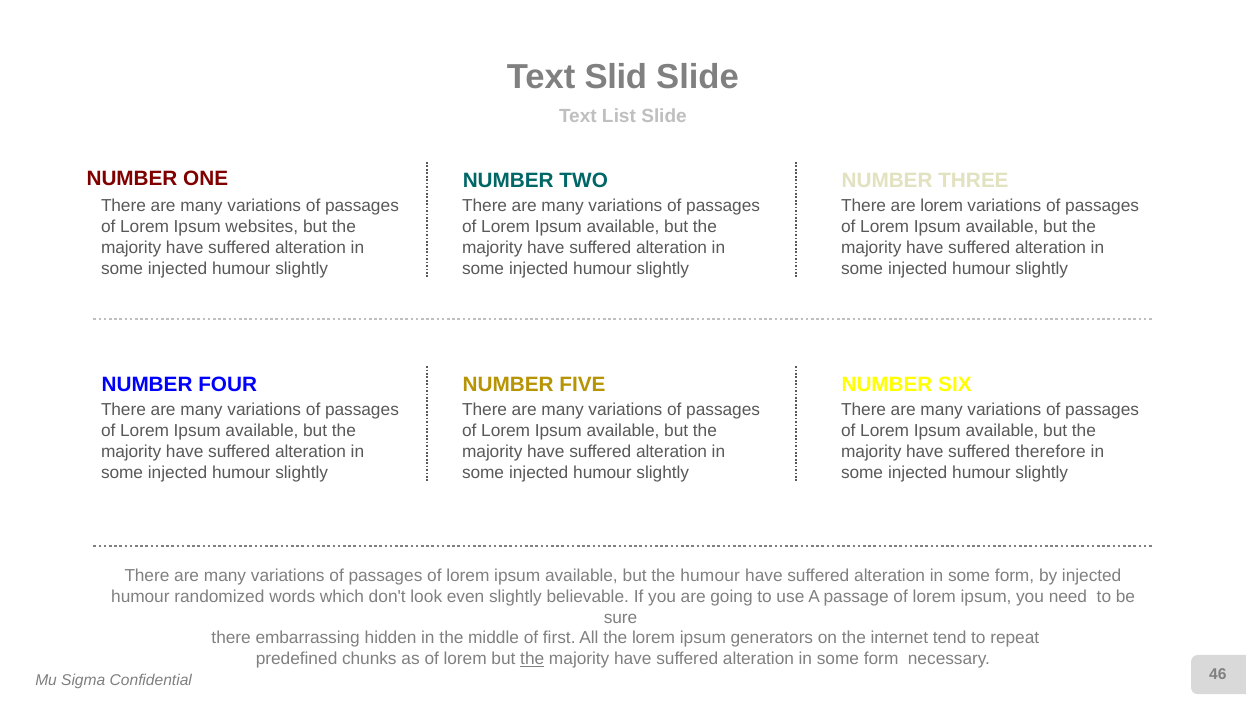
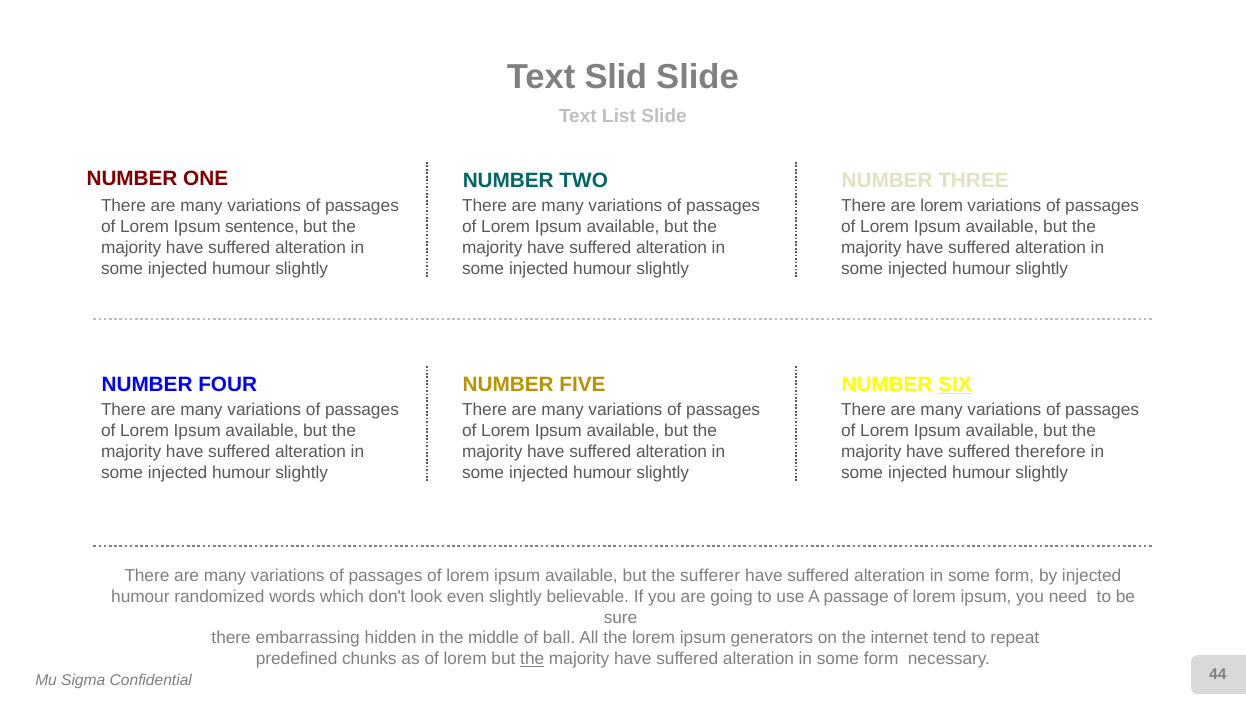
websites: websites -> sentence (262, 227)
SIX underline: none -> present (955, 384)
the humour: humour -> sufferer (710, 576)
first: first -> ball (559, 638)
46: 46 -> 44 (1218, 675)
